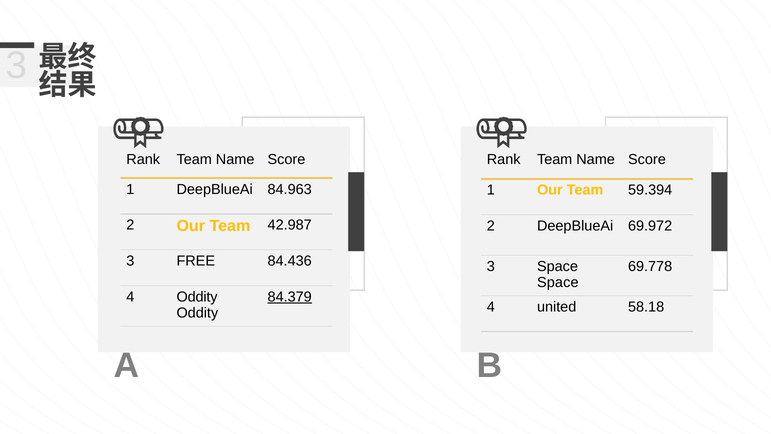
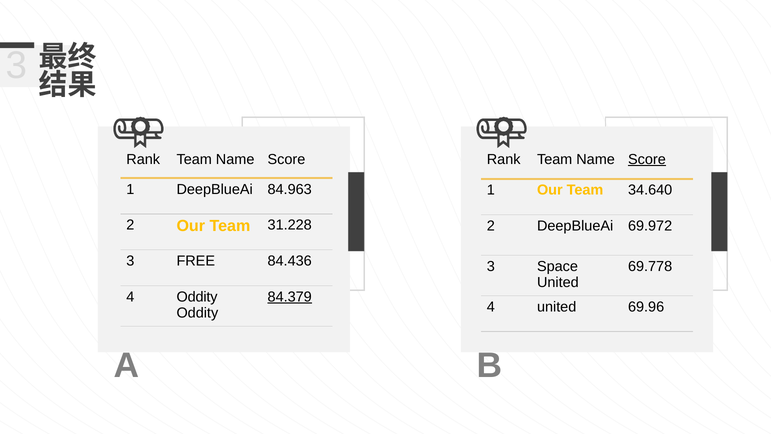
Score underline: none -> present (647, 159)
59.394: 59.394 -> 34.640 (650, 190)
42.987: 42.987 -> 31.228 (290, 225)
Space: Space -> United (558, 282)
58.18: 58.18 -> 69.96 (646, 307)
